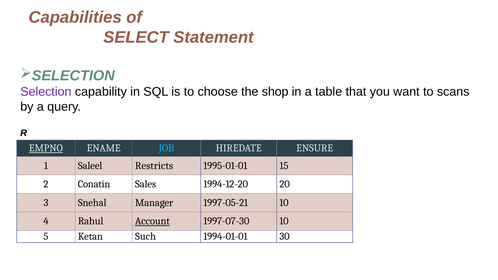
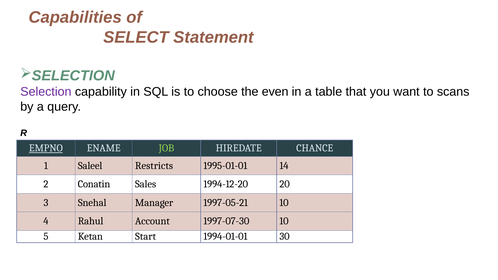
shop: shop -> even (275, 92)
JOB colour: light blue -> light green (166, 148)
ENSURE: ENSURE -> CHANCE (315, 148)
15: 15 -> 14 (284, 166)
Account underline: present -> none (152, 221)
Such: Such -> Start (146, 237)
